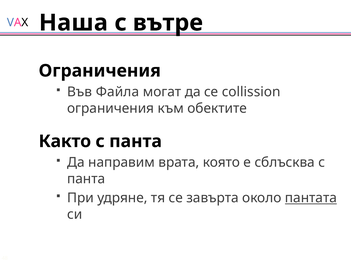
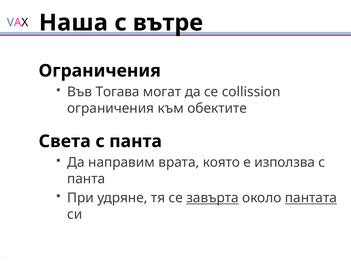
Файла: Файла -> Тогава (118, 92)
Както: Както -> Света (65, 141)
сблъсква: сблъсква -> използва (285, 163)
завърта underline: none -> present (213, 198)
